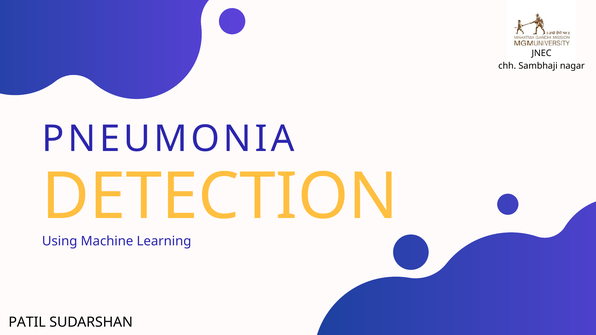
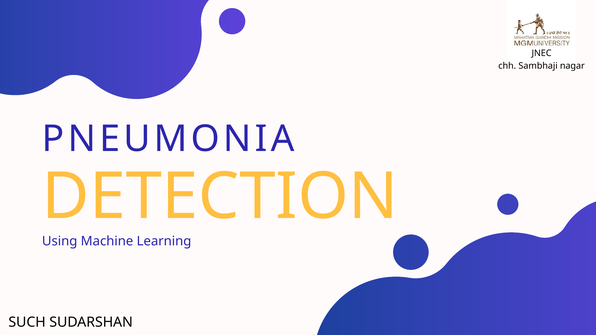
PATIL: PATIL -> SUCH (27, 322)
